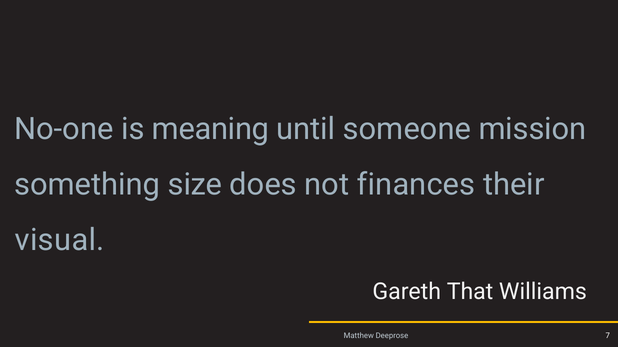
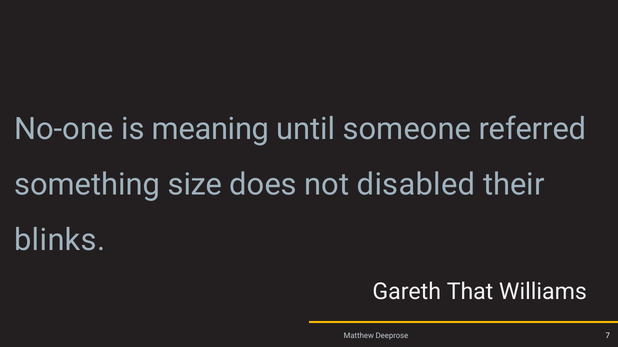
mission: mission -> referred (532, 129)
finances: finances -> disabled (416, 185)
visual: visual -> blinks (60, 241)
